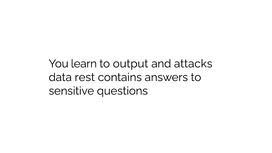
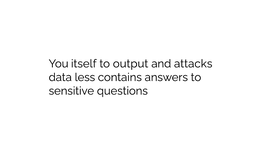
learn: learn -> itself (84, 64)
rest: rest -> less (85, 77)
